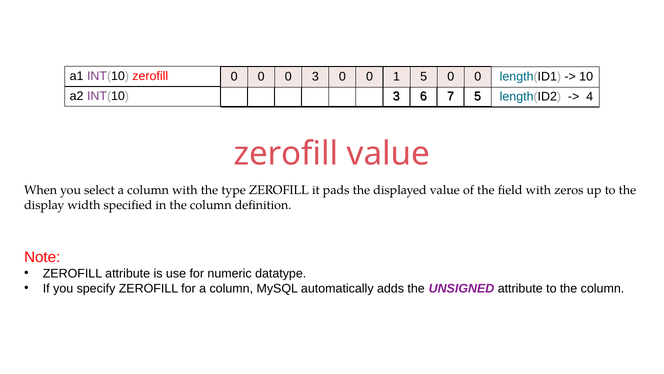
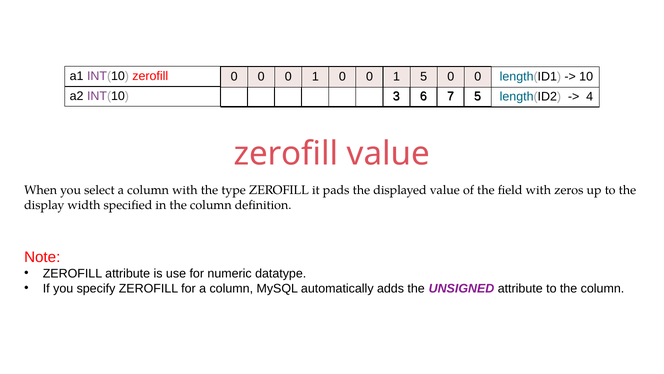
0 0 0 3: 3 -> 1 (315, 76)
